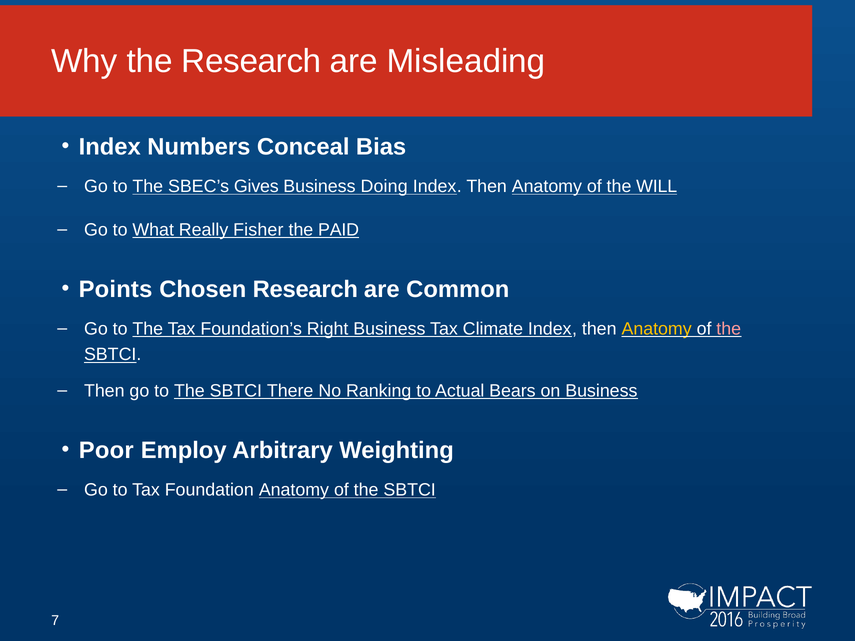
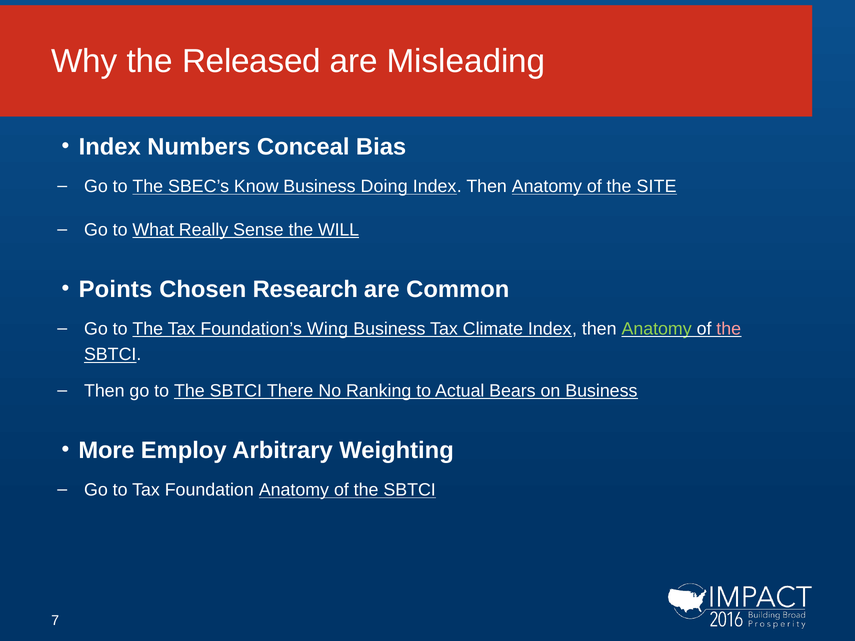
the Research: Research -> Released (251, 61)
Gives: Gives -> Know (256, 186)
WILL: WILL -> SITE (657, 186)
Fisher: Fisher -> Sense (258, 230)
PAID: PAID -> WILL (339, 230)
Right: Right -> Wing (328, 329)
Anatomy colour: yellow -> light green (657, 329)
Poor: Poor -> More (106, 451)
